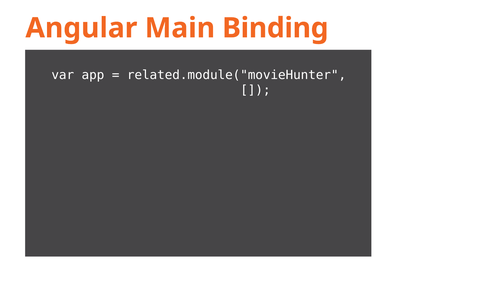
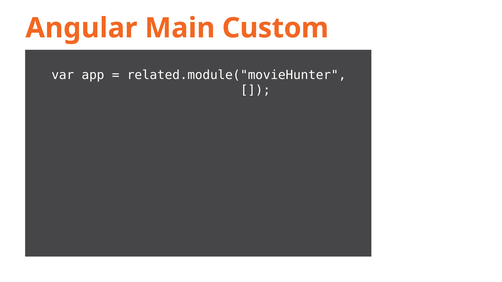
Binding: Binding -> Custom (275, 28)
